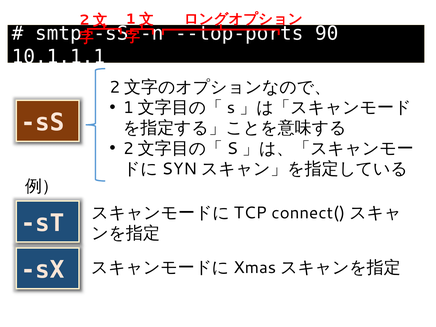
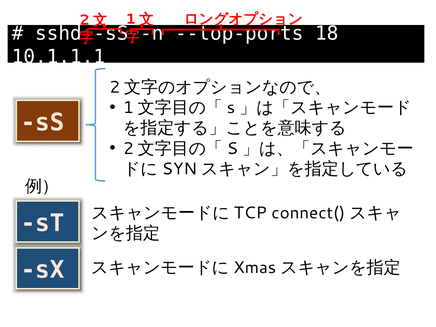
smtp: smtp -> sshd (58, 34)
90: 90 -> 18 (327, 34)
